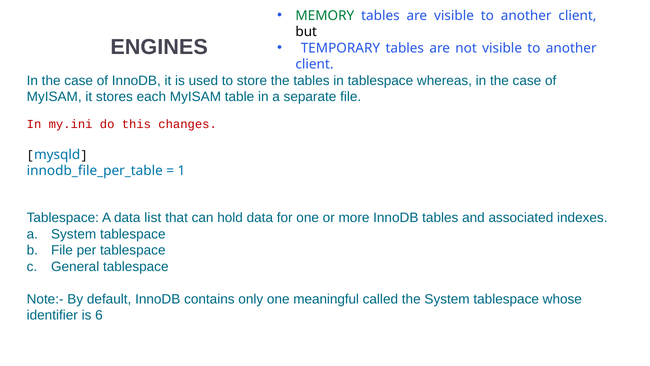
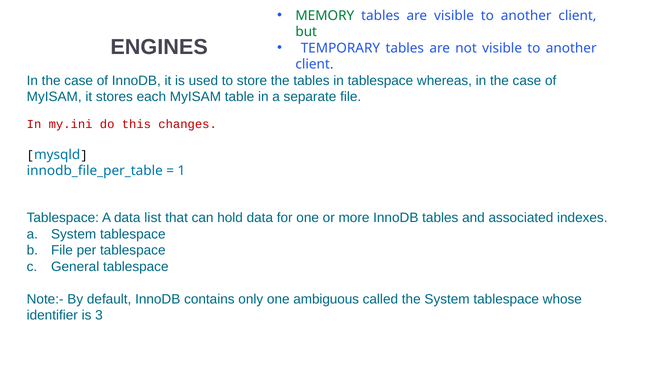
but colour: black -> green (306, 32)
meaningful: meaningful -> ambiguous (326, 299)
6: 6 -> 3 (99, 315)
